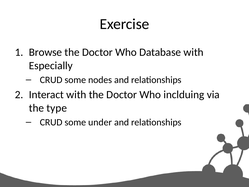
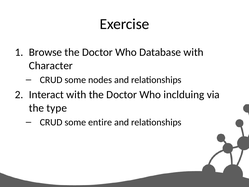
Especially: Especially -> Character (51, 66)
under: under -> entire (100, 122)
